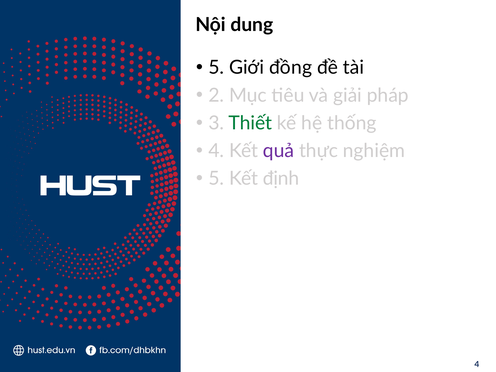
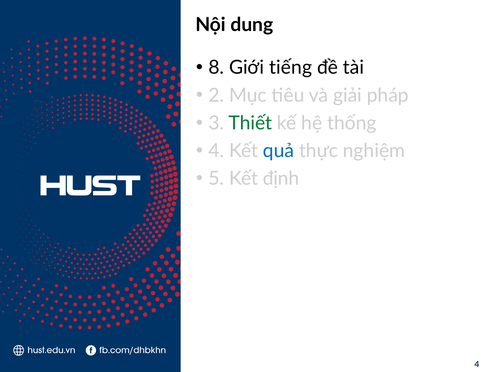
5: 5 -> 8 (216, 68)
đồng: đồng -> tiếng (291, 68)
quả colour: purple -> blue (279, 151)
